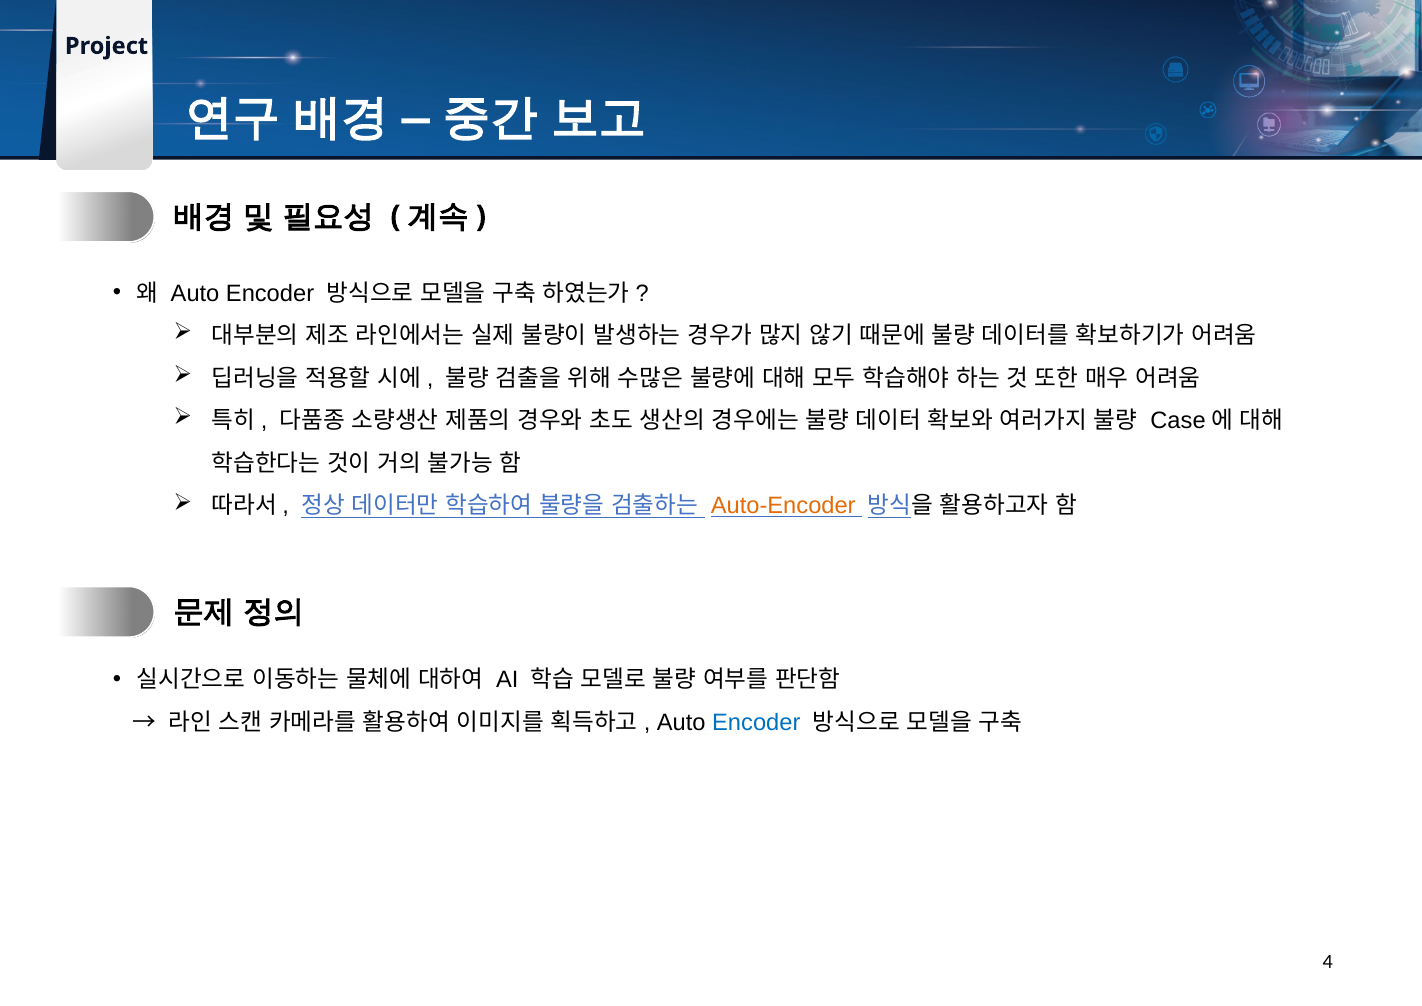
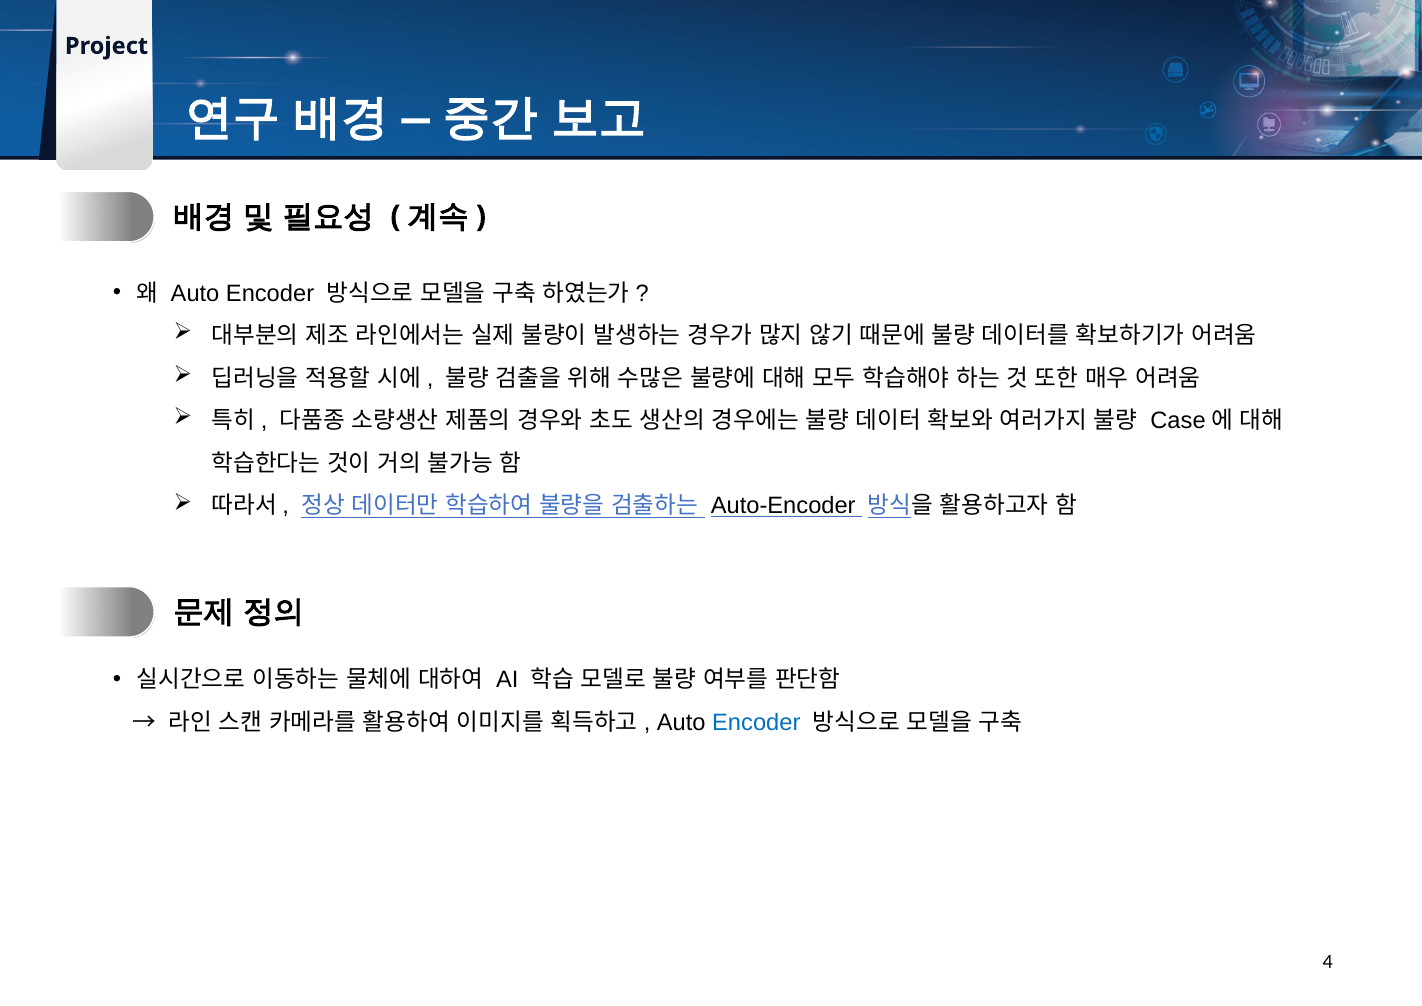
Auto-Encoder colour: orange -> black (783, 506)
